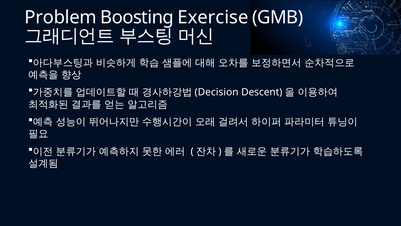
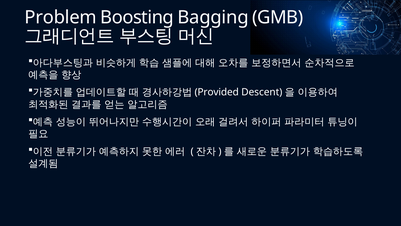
Exercise: Exercise -> Bagging (213, 17)
Decision: Decision -> Provided (217, 92)
